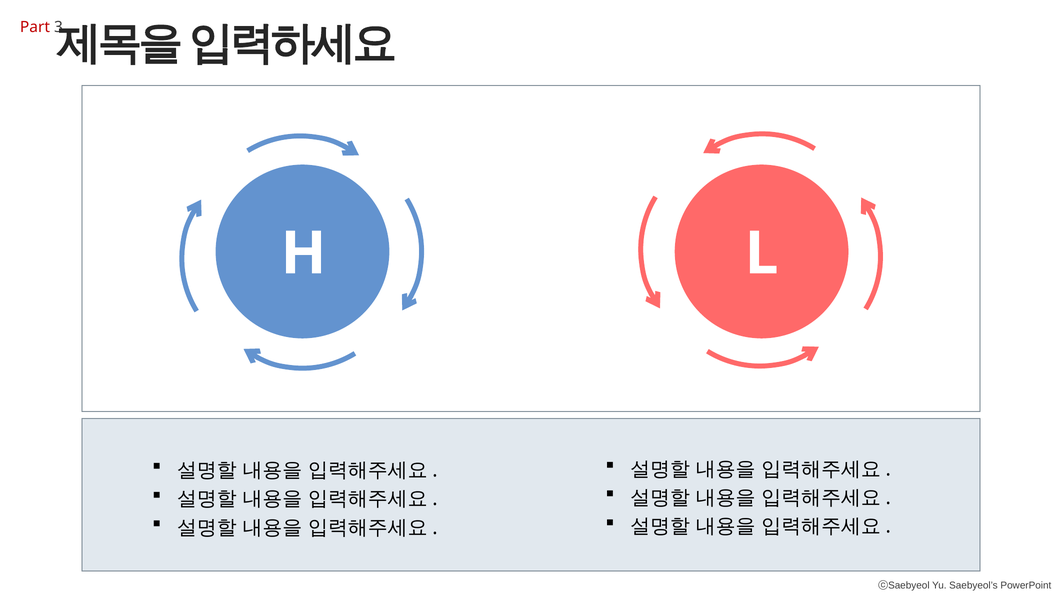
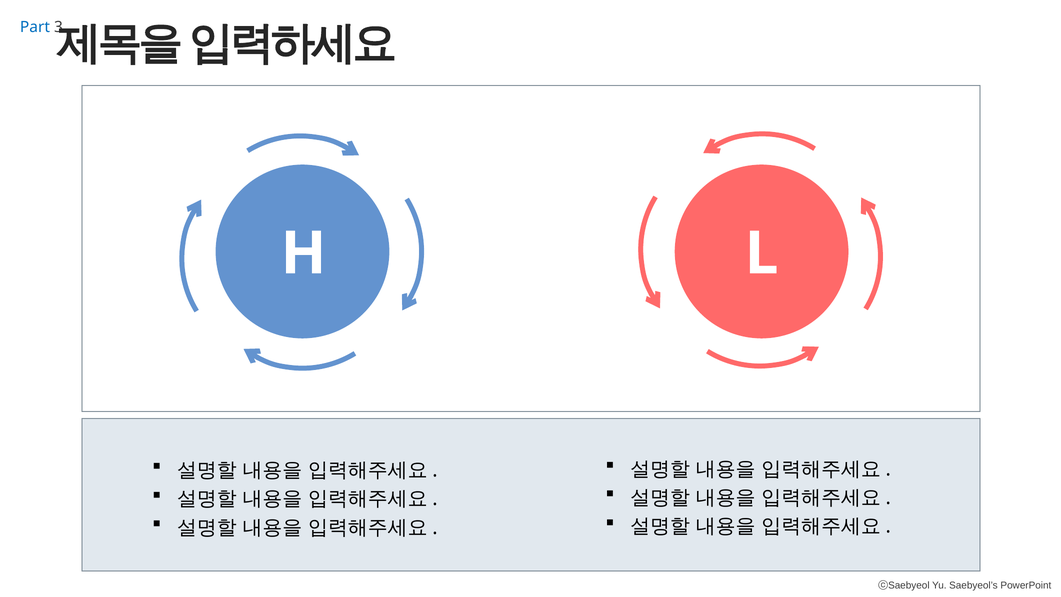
Part colour: red -> blue (35, 27)
